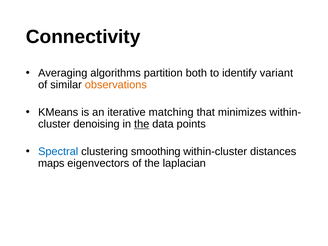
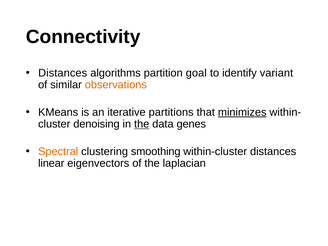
Averaging: Averaging -> Distances (63, 73)
both: both -> goal (196, 73)
matching: matching -> partitions (171, 112)
minimizes underline: none -> present (242, 112)
points: points -> genes (191, 124)
Spectral colour: blue -> orange (58, 151)
maps: maps -> linear (51, 163)
